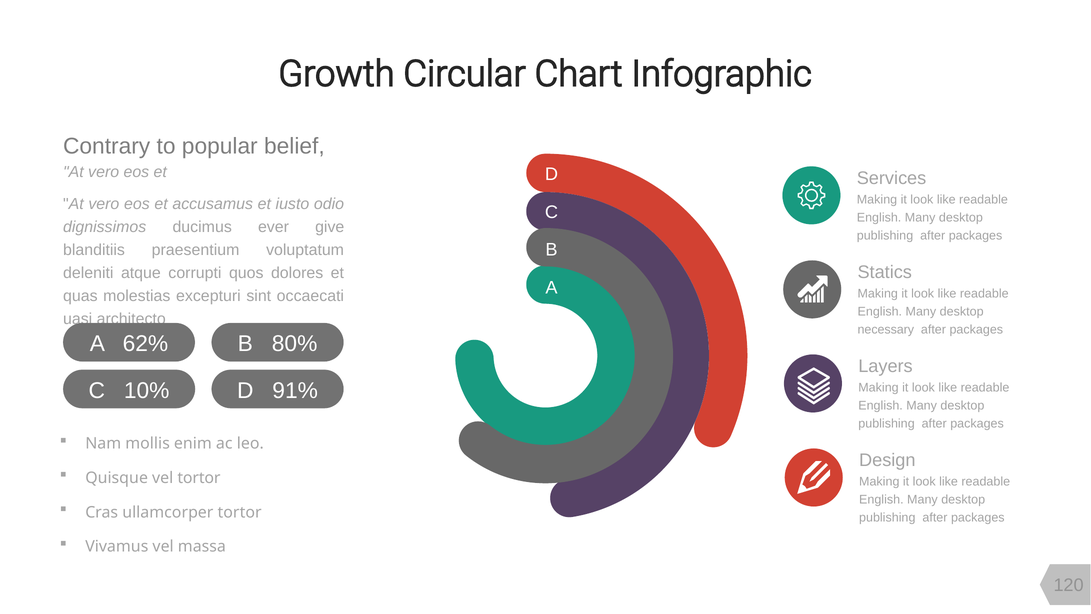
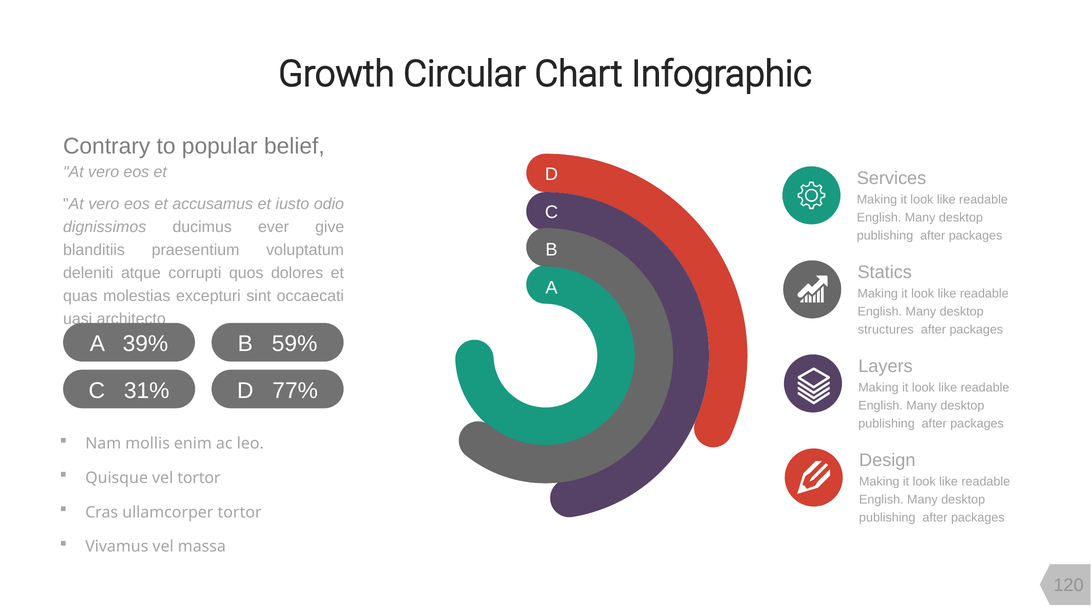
necessary: necessary -> structures (886, 330)
62%: 62% -> 39% (145, 344)
80%: 80% -> 59% (295, 344)
10%: 10% -> 31% (147, 390)
91%: 91% -> 77% (295, 390)
